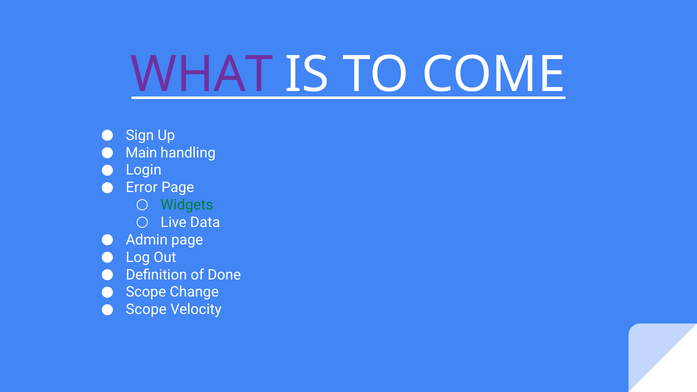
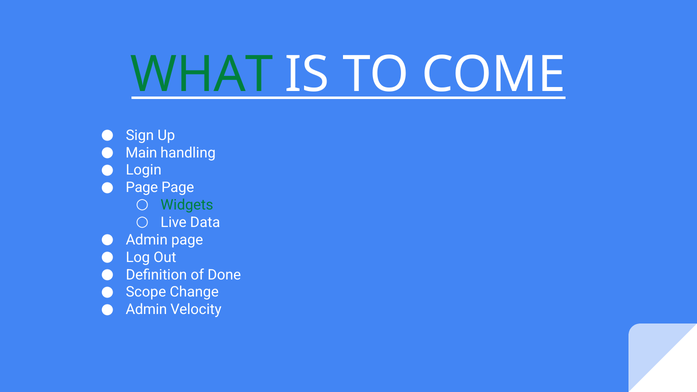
WHAT colour: purple -> green (202, 75)
Error: Error -> Page (142, 188)
Scope: Scope -> Admin (146, 310)
